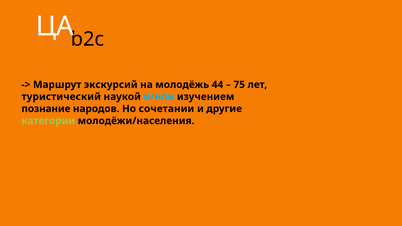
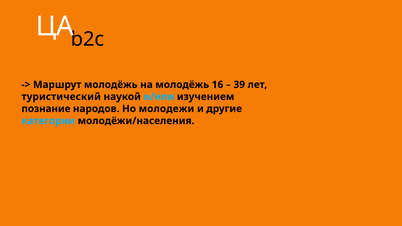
Маршрут экскурсий: экскурсий -> молодёжь (111, 85)
44: 44 -> 16 (217, 85)
75: 75 -> 39 (239, 85)
сочетании: сочетании -> молодежи (166, 109)
категории colour: light green -> light blue (48, 121)
